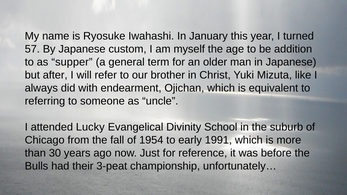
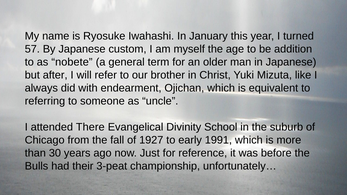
supper: supper -> nobete (72, 62)
Lucky: Lucky -> There (90, 127)
1954: 1954 -> 1927 (151, 140)
